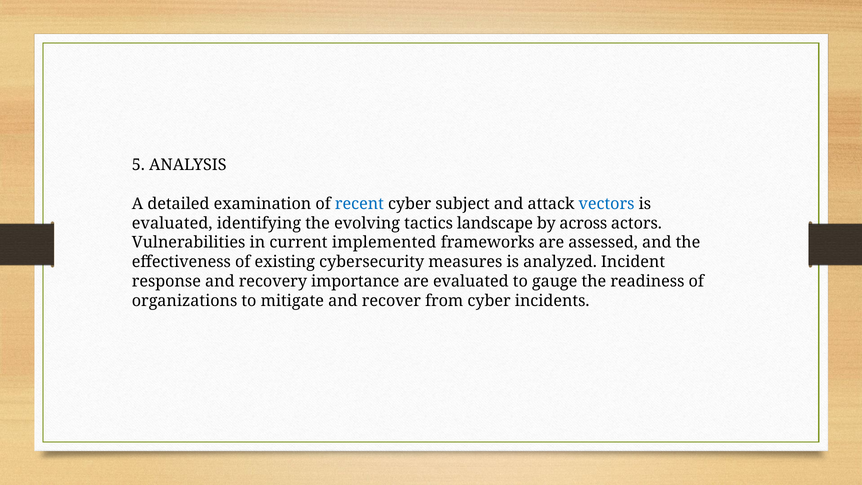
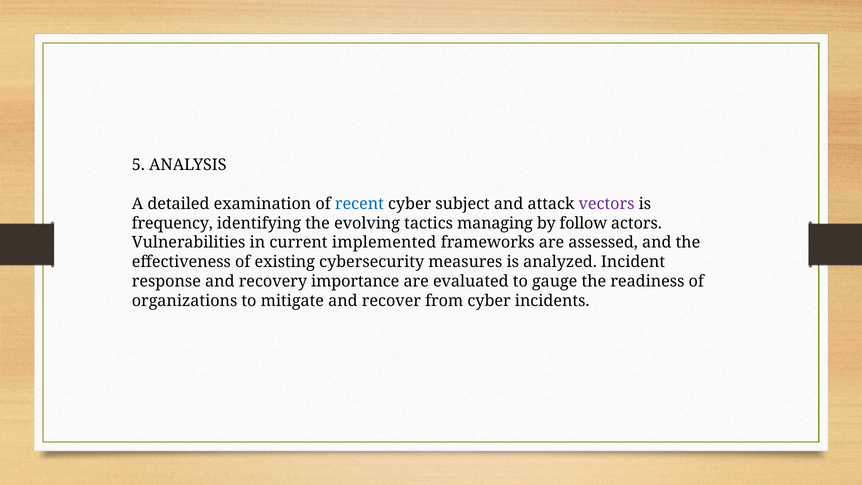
vectors colour: blue -> purple (607, 204)
evaluated: evaluated -> frequency (172, 223)
landscape: landscape -> managing (495, 223)
across: across -> follow (583, 223)
